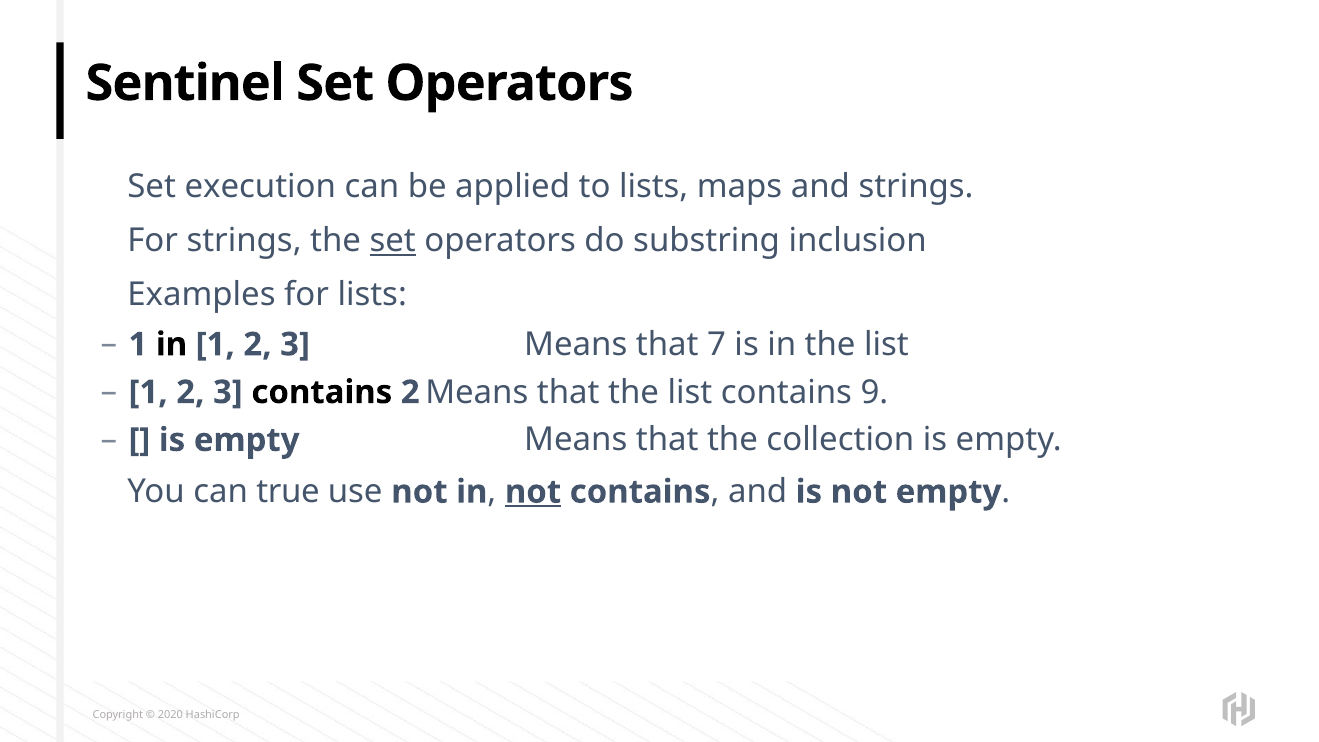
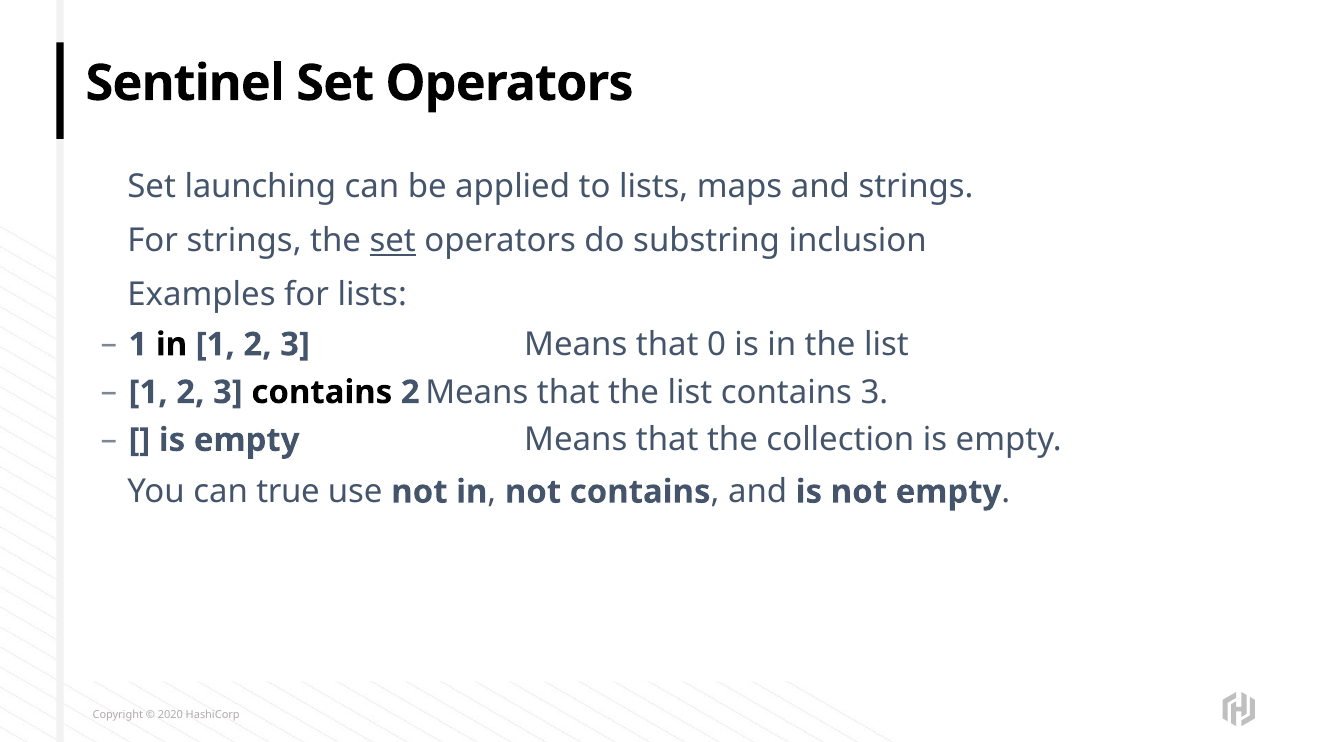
execution: execution -> launching (260, 187)
7: 7 -> 0 (717, 344)
contains 9: 9 -> 3 (874, 392)
not underline: present -> none (533, 492)
